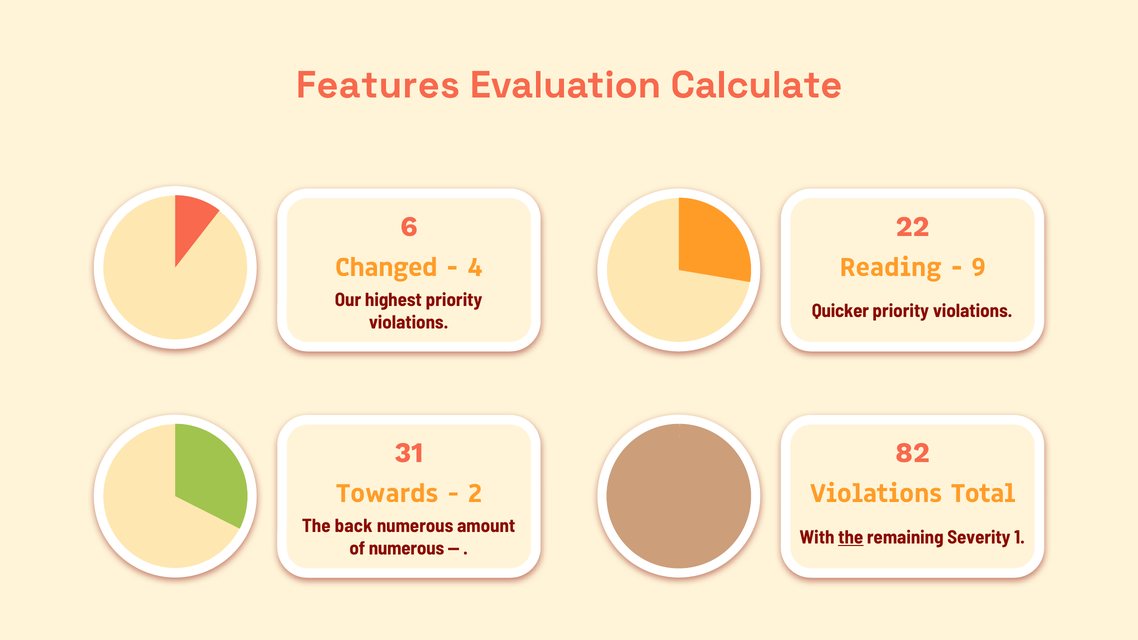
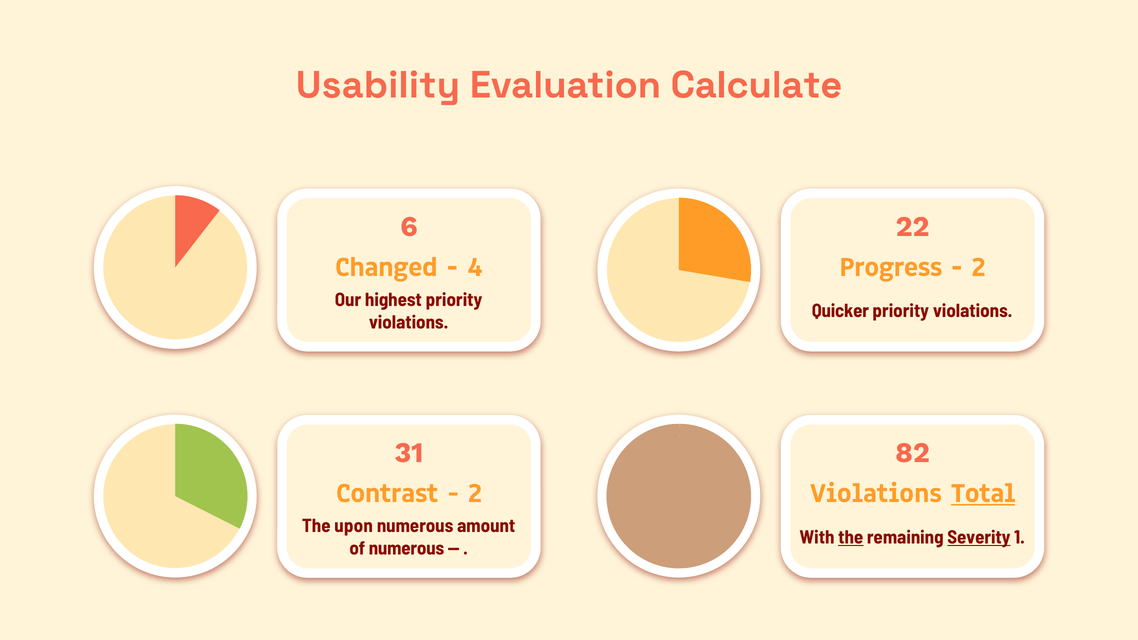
Features: Features -> Usability (378, 85)
Reading: Reading -> Progress (891, 267)
9: 9 -> 2 (979, 267)
Towards: Towards -> Contrast (387, 493)
Total underline: none -> present (983, 493)
back: back -> upon (354, 526)
Severity underline: none -> present (979, 537)
